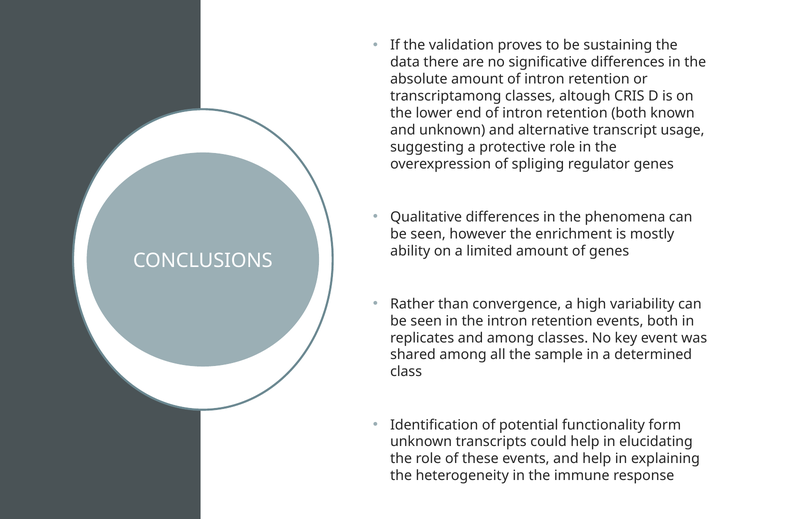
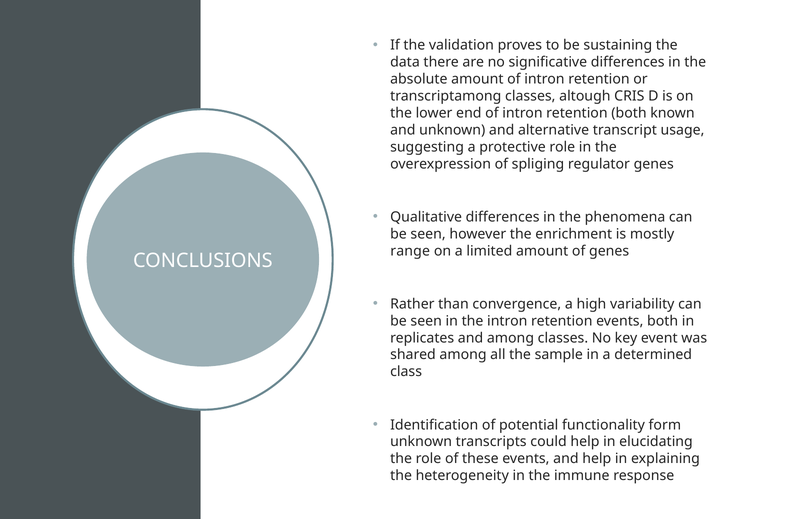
ability: ability -> range (410, 251)
